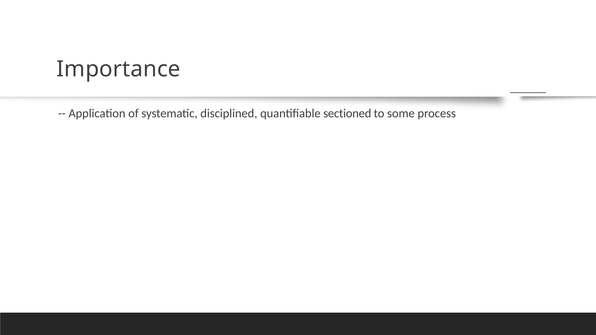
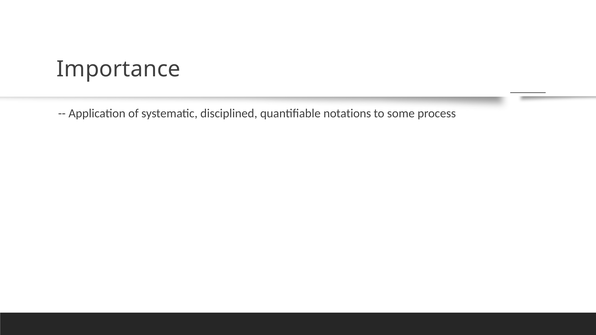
sectioned: sectioned -> notations (347, 114)
